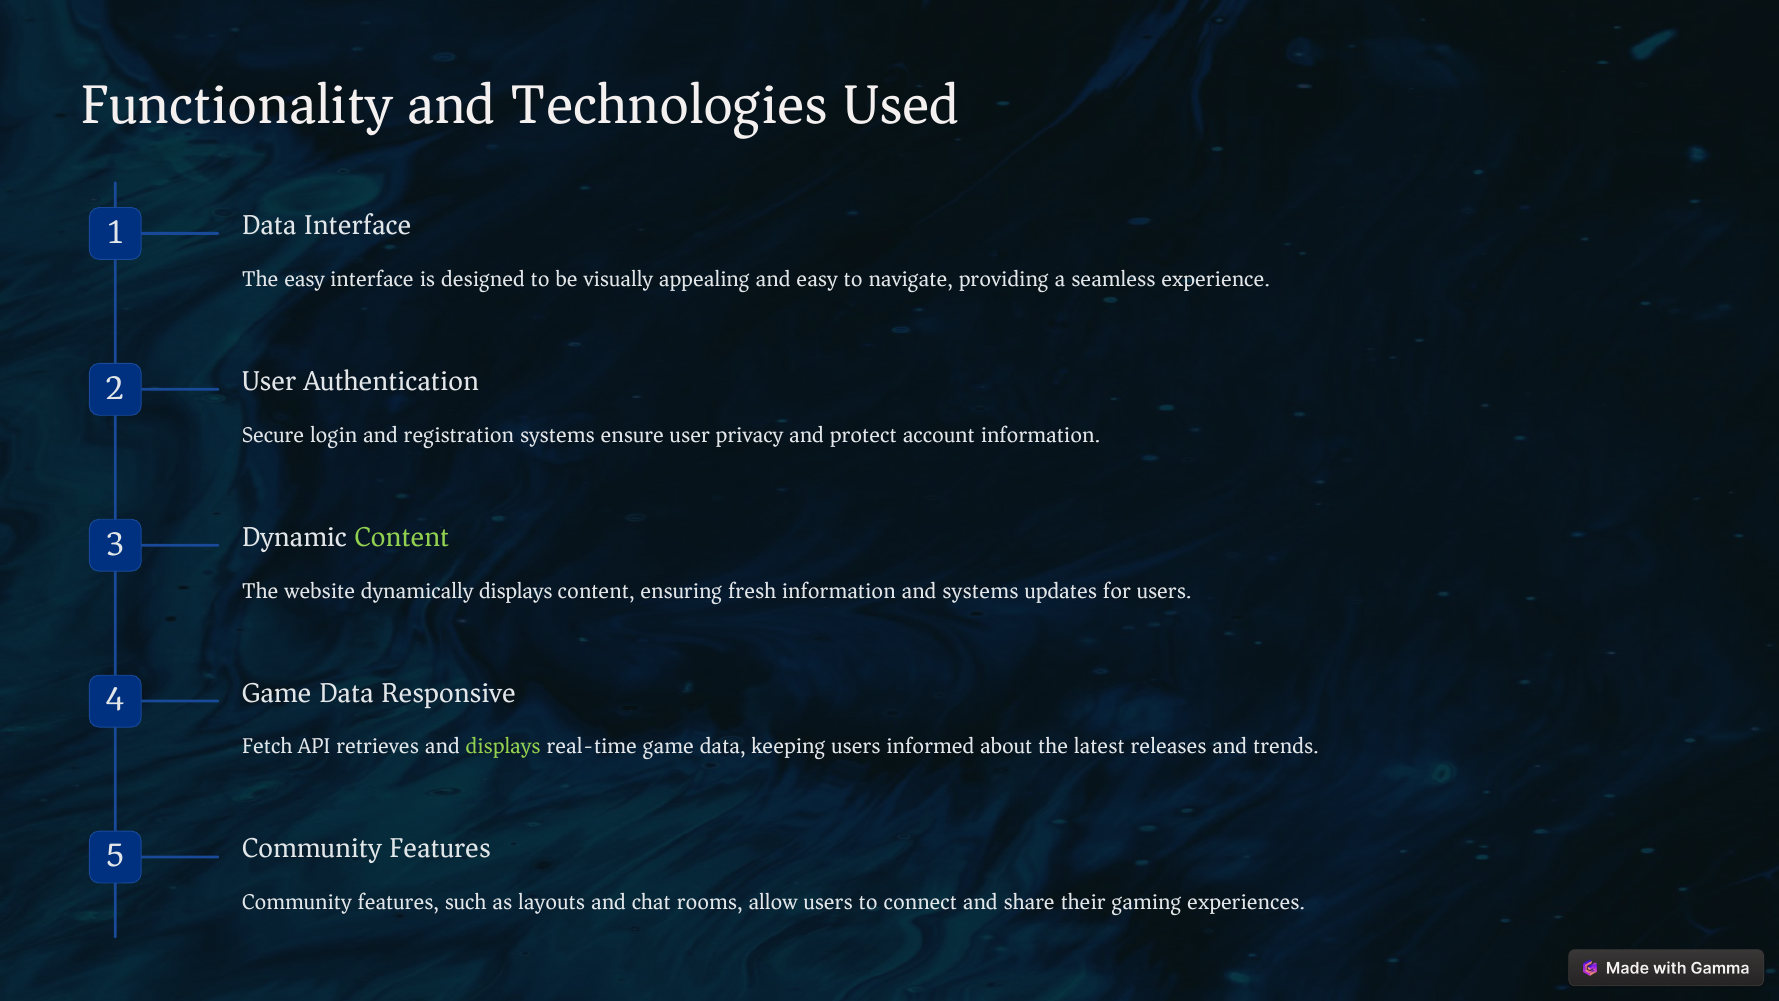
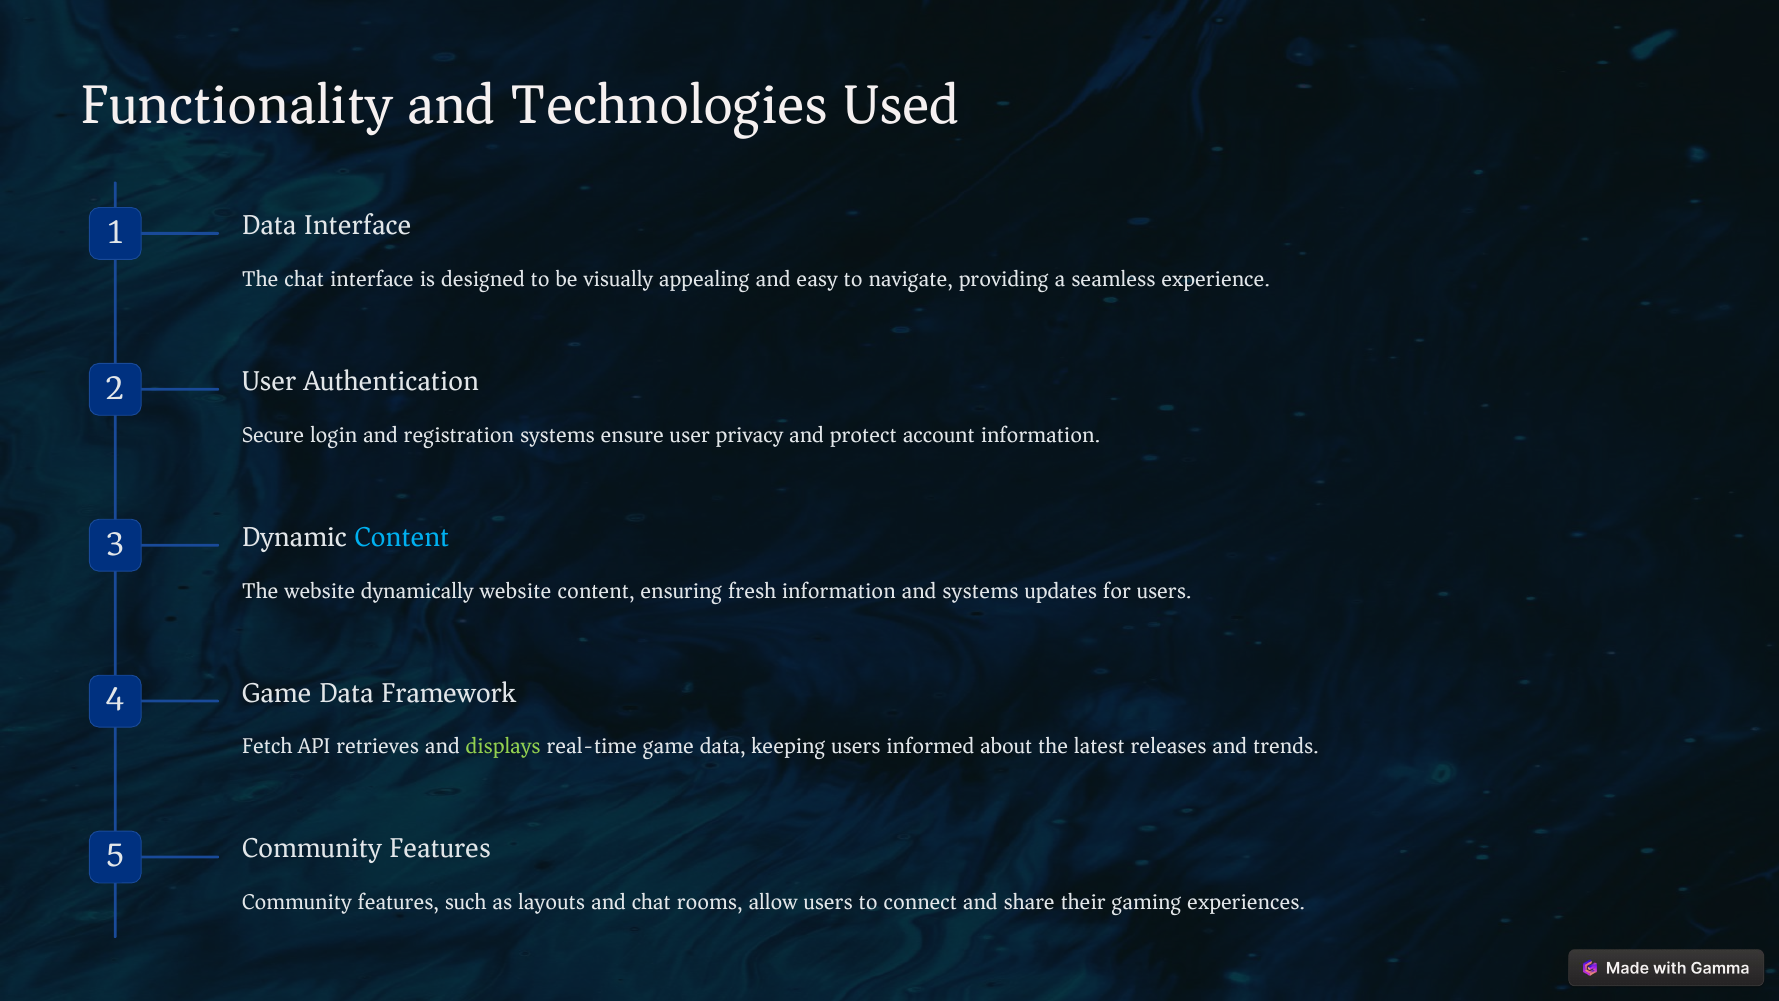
The easy: easy -> chat (304, 279)
Content colour: light green -> light blue (402, 537)
dynamically displays: displays -> website (516, 590)
Responsive: Responsive -> Framework (449, 692)
